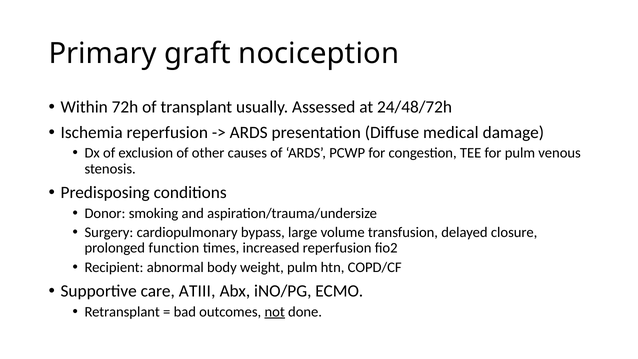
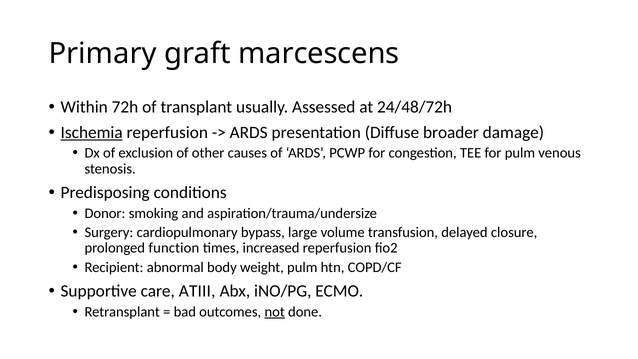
nociception: nociception -> marcescens (319, 54)
Ischemia underline: none -> present (92, 132)
medical: medical -> broader (451, 132)
